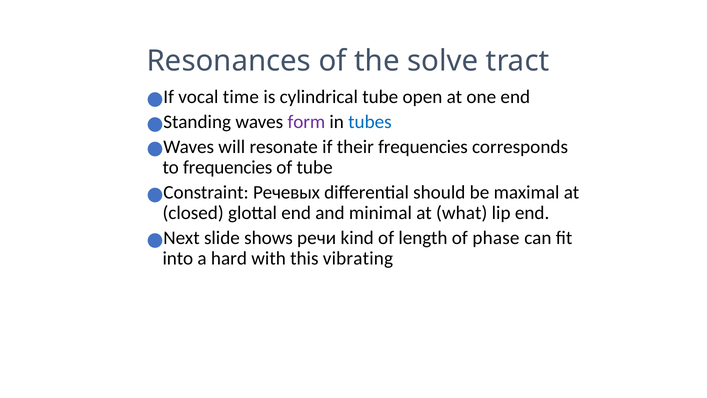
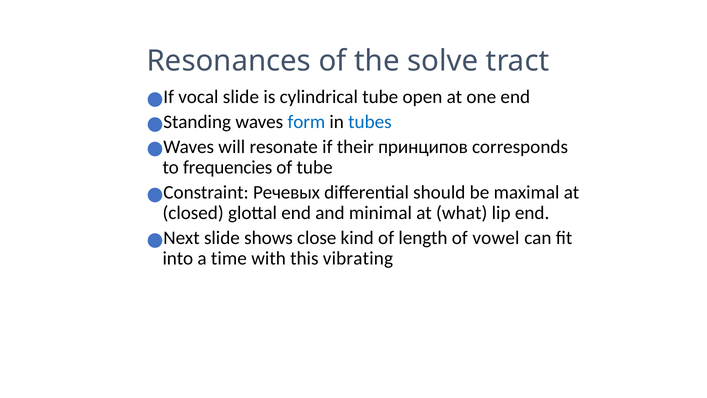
vocal time: time -> slide (241, 97)
form colour: purple -> blue (306, 122)
their frequencies: frequencies -> принципов (423, 147)
речи: речи -> close (317, 238)
phase: phase -> vowel (496, 238)
hard: hard -> time (229, 258)
